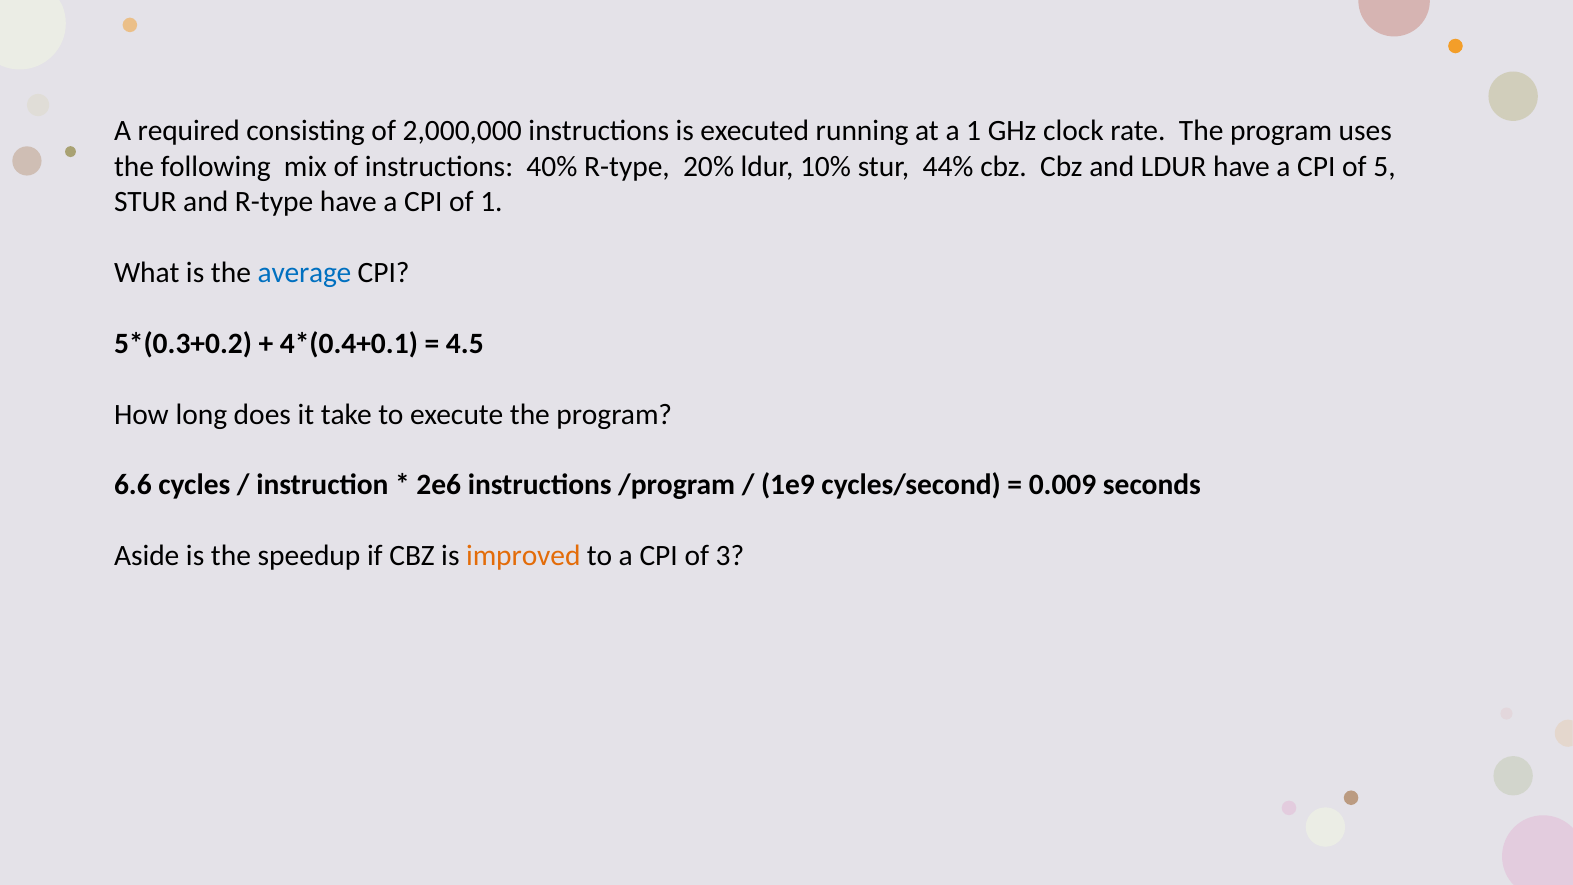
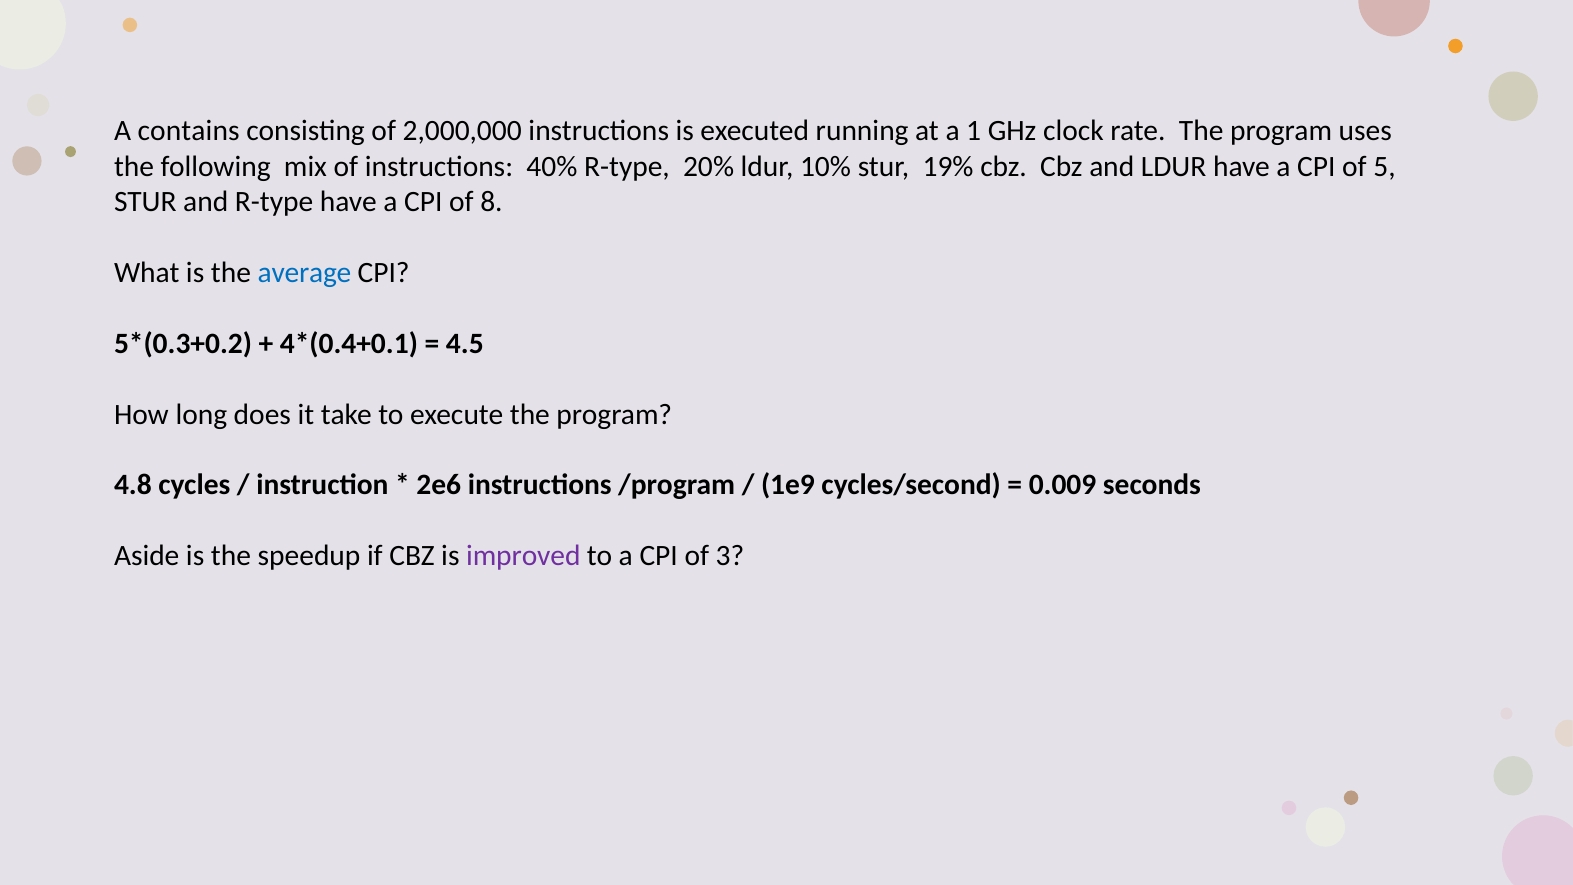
required: required -> contains (189, 131)
44%: 44% -> 19% (948, 166)
of 1: 1 -> 8 (491, 202)
6.6: 6.6 -> 4.8 (133, 485)
improved colour: orange -> purple (523, 556)
